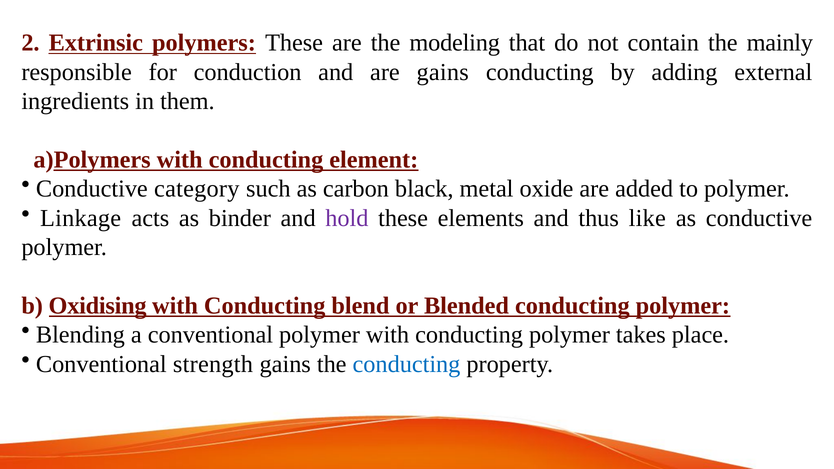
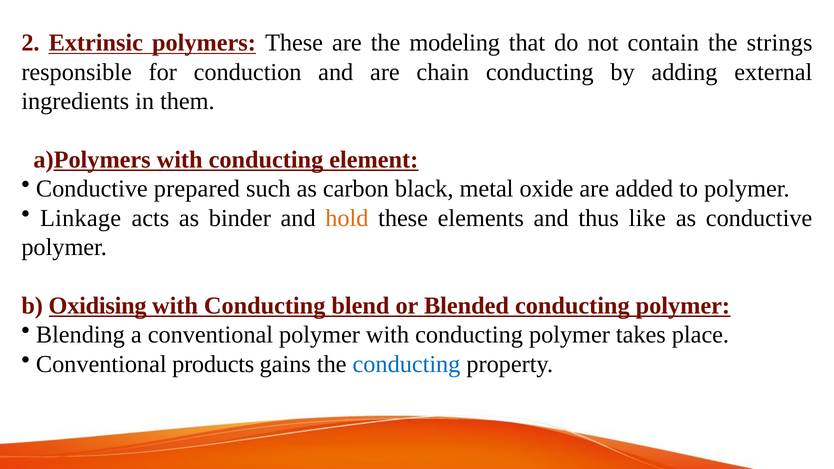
mainly: mainly -> strings (780, 43)
are gains: gains -> chain (443, 72)
category: category -> prepared (197, 189)
hold colour: purple -> orange (347, 218)
strength: strength -> products (213, 364)
